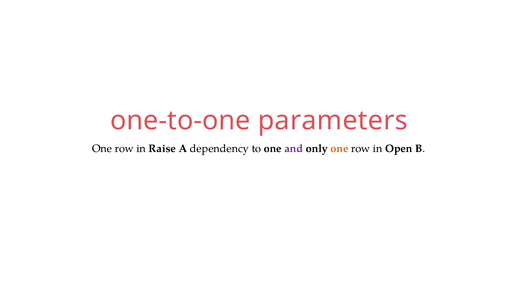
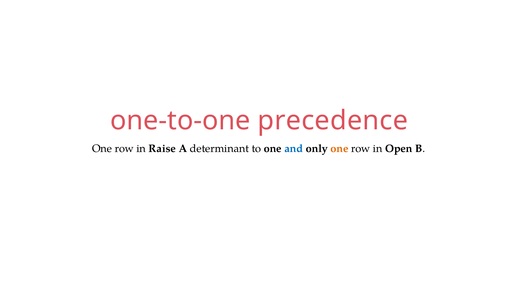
parameters: parameters -> precedence (333, 121)
dependency: dependency -> determinant (219, 149)
and colour: purple -> blue (294, 149)
